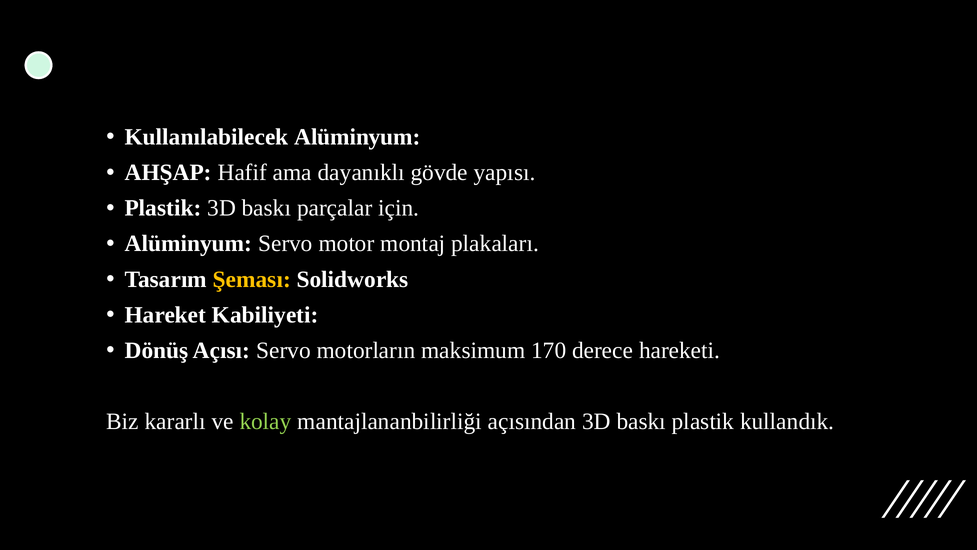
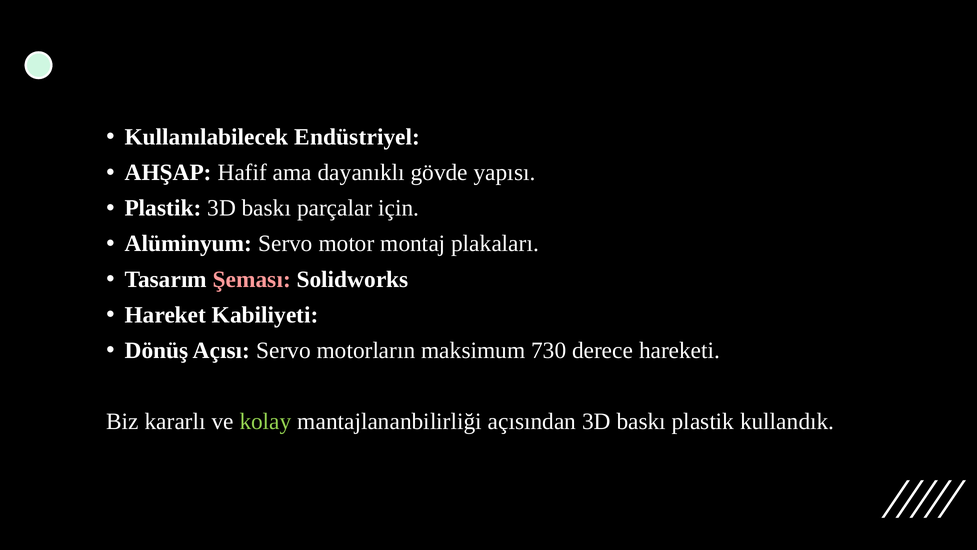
Kullanılabilecek Alüminyum: Alüminyum -> Endüstriyel (357, 137)
Şeması colour: yellow -> pink (252, 279)
170: 170 -> 730 (549, 350)
